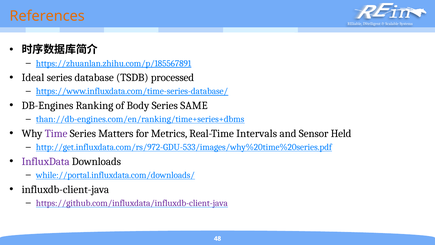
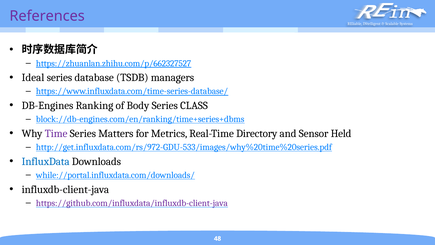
References colour: orange -> purple (47, 16)
https://zhuanlan.zhihu.com/p/185567891: https://zhuanlan.zhihu.com/p/185567891 -> https://zhuanlan.zhihu.com/p/662327527 (114, 63)
processed: processed -> managers (172, 78)
SAME: SAME -> CLASS (194, 105)
than://db-engines.com/en/ranking/time+series+dbms: than://db-engines.com/en/ranking/time+series+dbms -> block://db-engines.com/en/ranking/time+series+dbms (140, 119)
Intervals: Intervals -> Directory (257, 133)
InfluxData colour: purple -> blue (46, 161)
